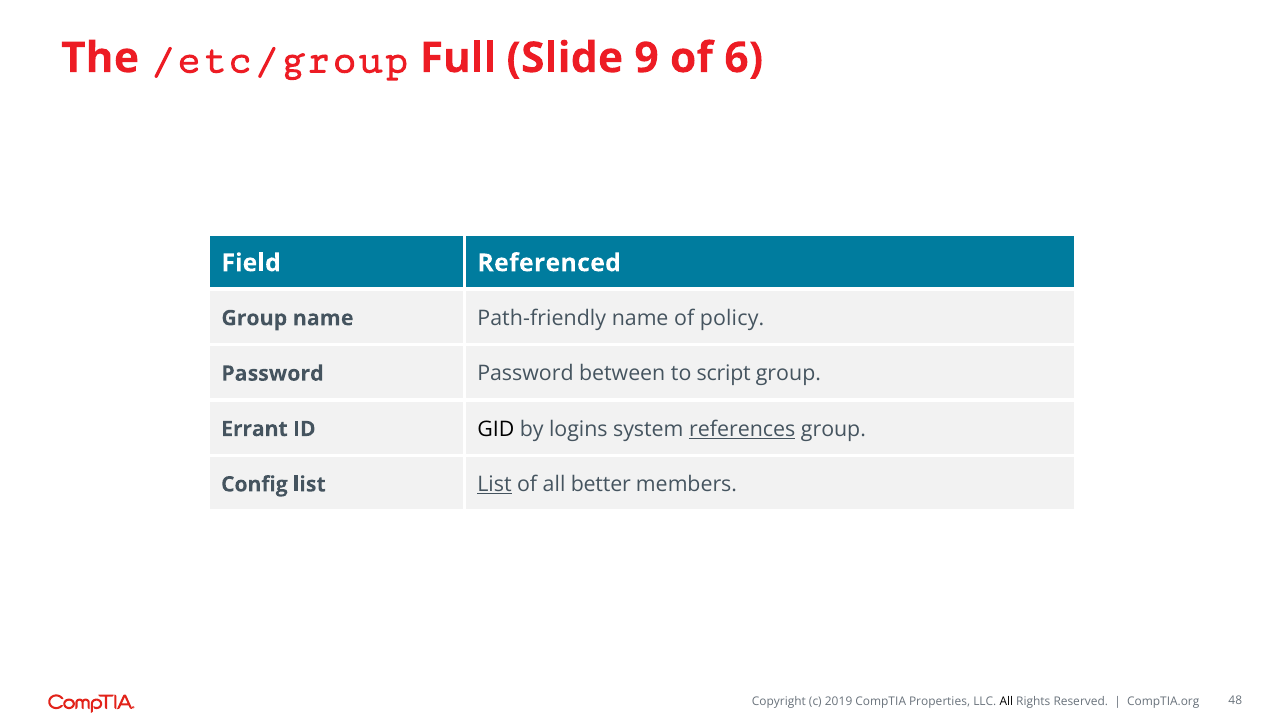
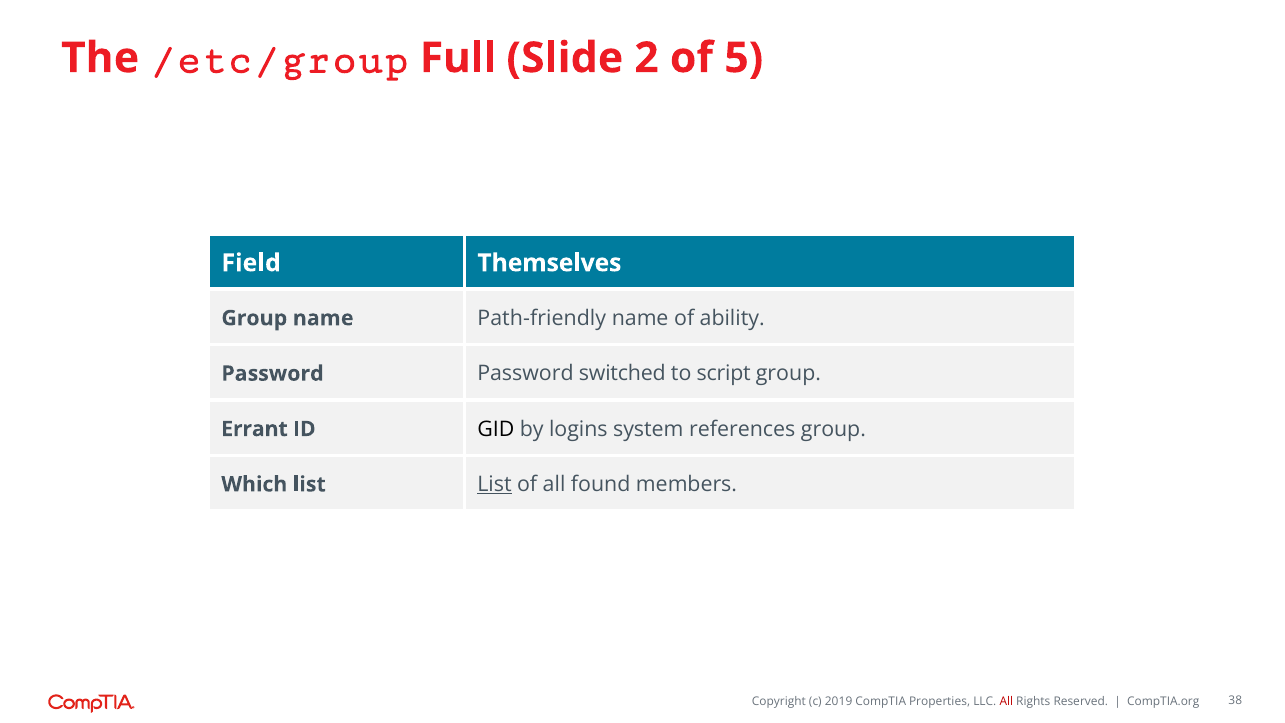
9: 9 -> 2 (647, 58)
6: 6 -> 5 (744, 58)
Referenced: Referenced -> Themselves (549, 263)
policy: policy -> ability (732, 318)
between: between -> switched (622, 374)
references underline: present -> none (742, 429)
Config: Config -> Which (254, 484)
better: better -> found (601, 484)
All colour: black -> red (1006, 701)
48: 48 -> 38 (1235, 700)
